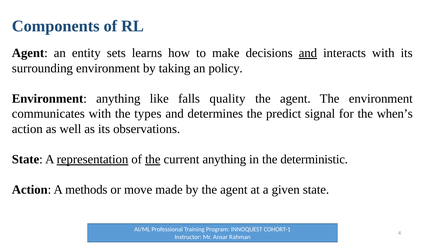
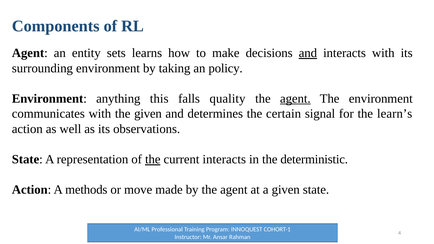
like: like -> this (159, 99)
agent underline: none -> present (295, 99)
the types: types -> given (148, 114)
predict: predict -> certain (284, 114)
when’s: when’s -> learn’s (395, 114)
representation underline: present -> none (93, 159)
current anything: anything -> interacts (224, 159)
